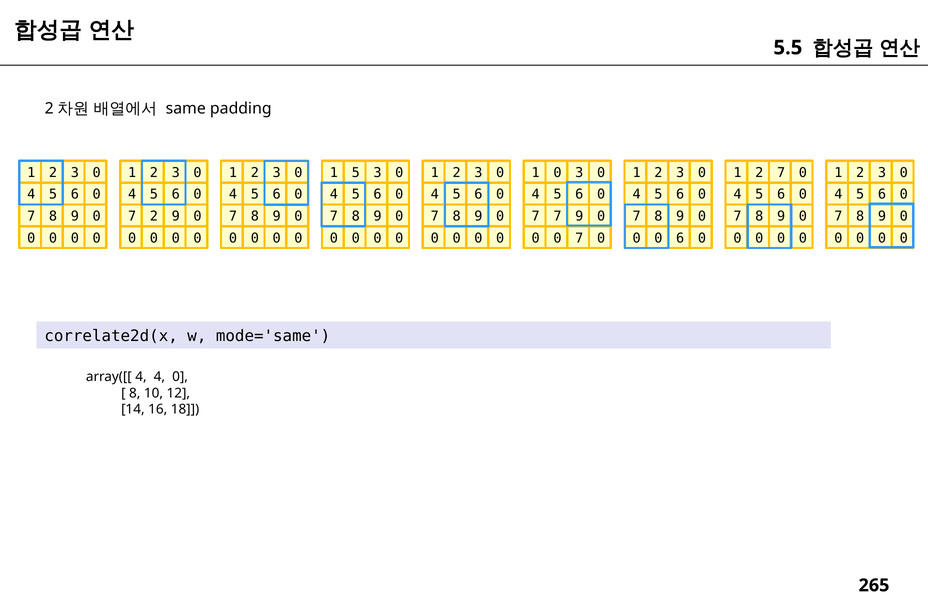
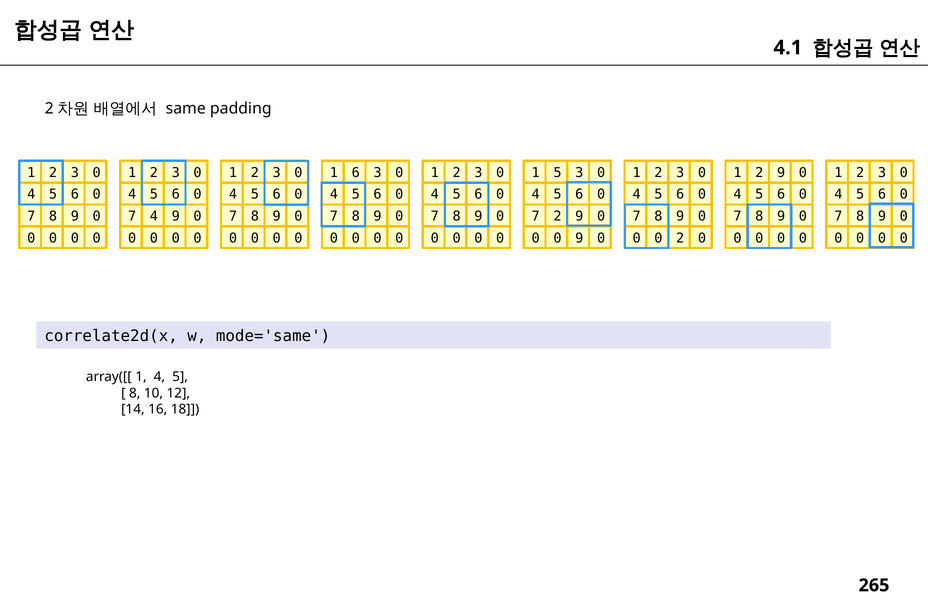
5.5: 5.5 -> 4.1 (788, 48)
1 5: 5 -> 6 (356, 173)
1 0: 0 -> 5 (557, 173)
1 2 7: 7 -> 9 (781, 173)
7 2: 2 -> 4 (154, 216)
7 7: 7 -> 2 (557, 216)
0 7: 7 -> 9 (579, 238)
0 6: 6 -> 2 (680, 238)
array([[ 4: 4 -> 1 (141, 376)
0: 0 -> 5 (180, 376)
